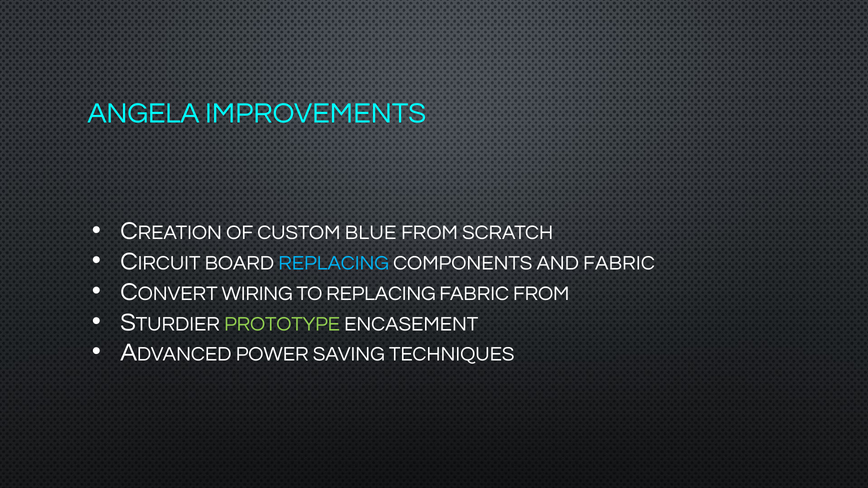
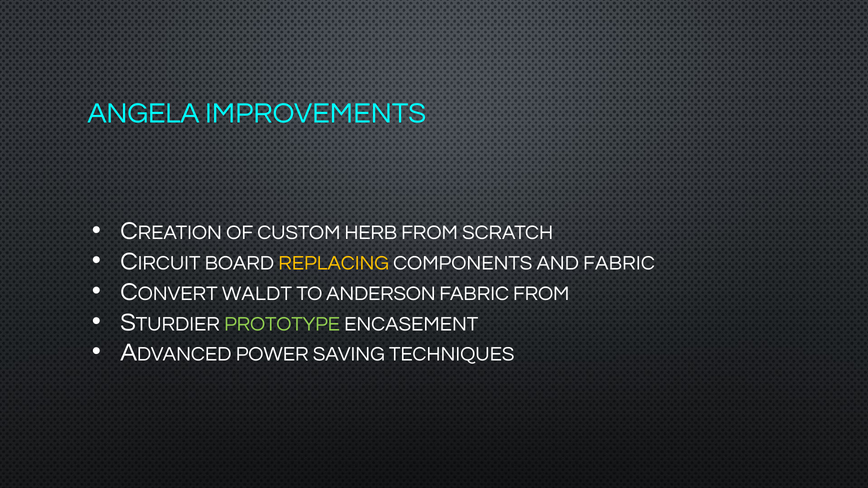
BLUE: BLUE -> HERB (371, 233)
REPLACING colour: light blue -> yellow (334, 263)
WIRING: WIRING -> WALDT (257, 294)
TO REPLACING: REPLACING -> ANDERSON (381, 294)
